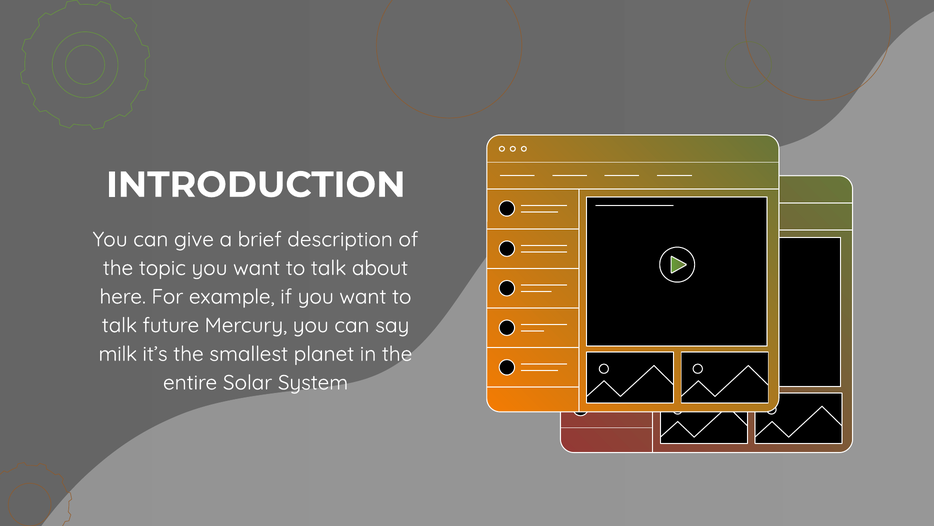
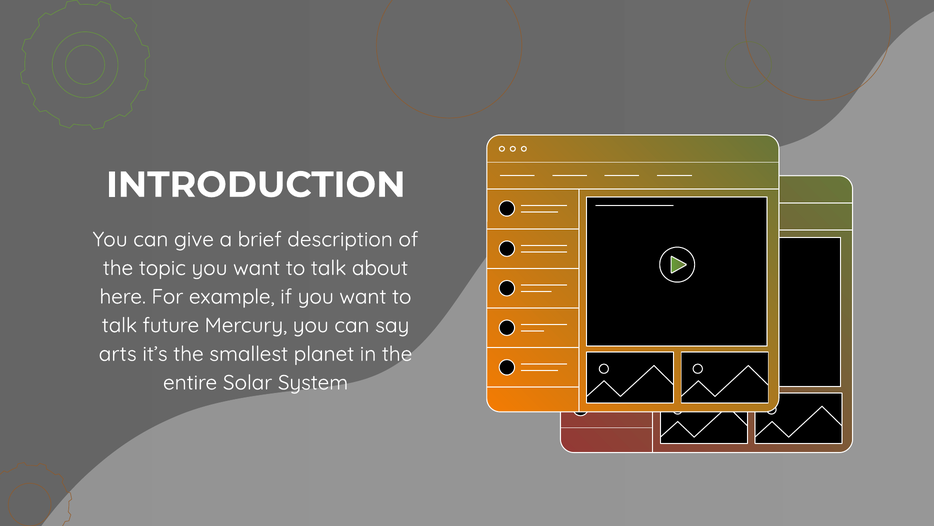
milk: milk -> arts (118, 354)
